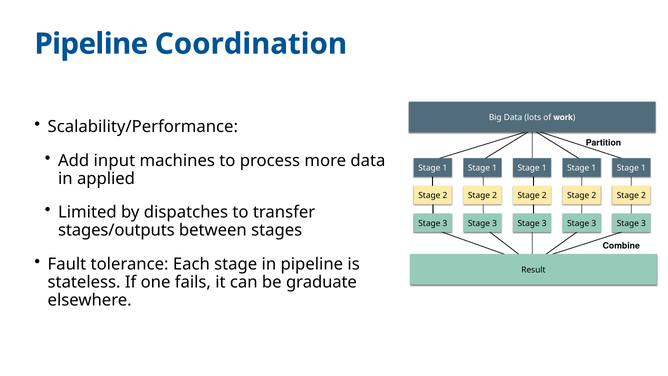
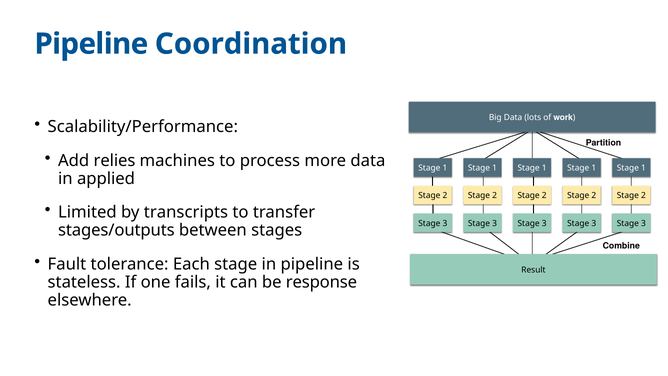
input: input -> relies (114, 160)
dispatches: dispatches -> transcripts (186, 212)
graduate: graduate -> response (321, 282)
